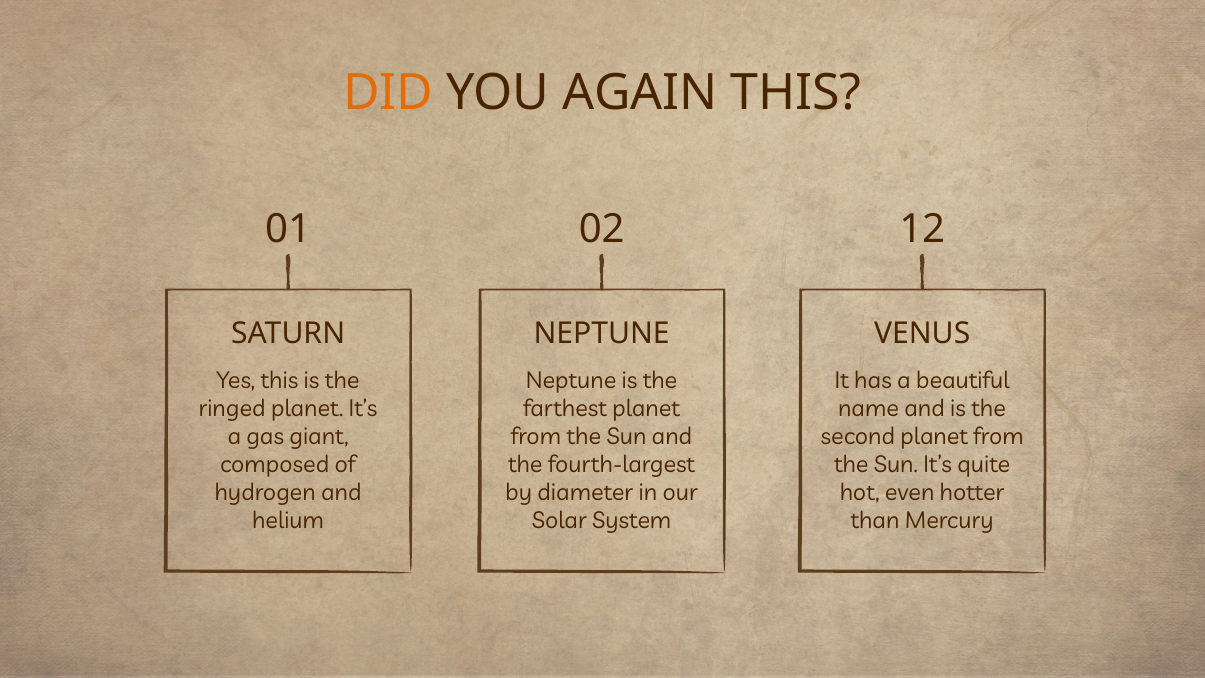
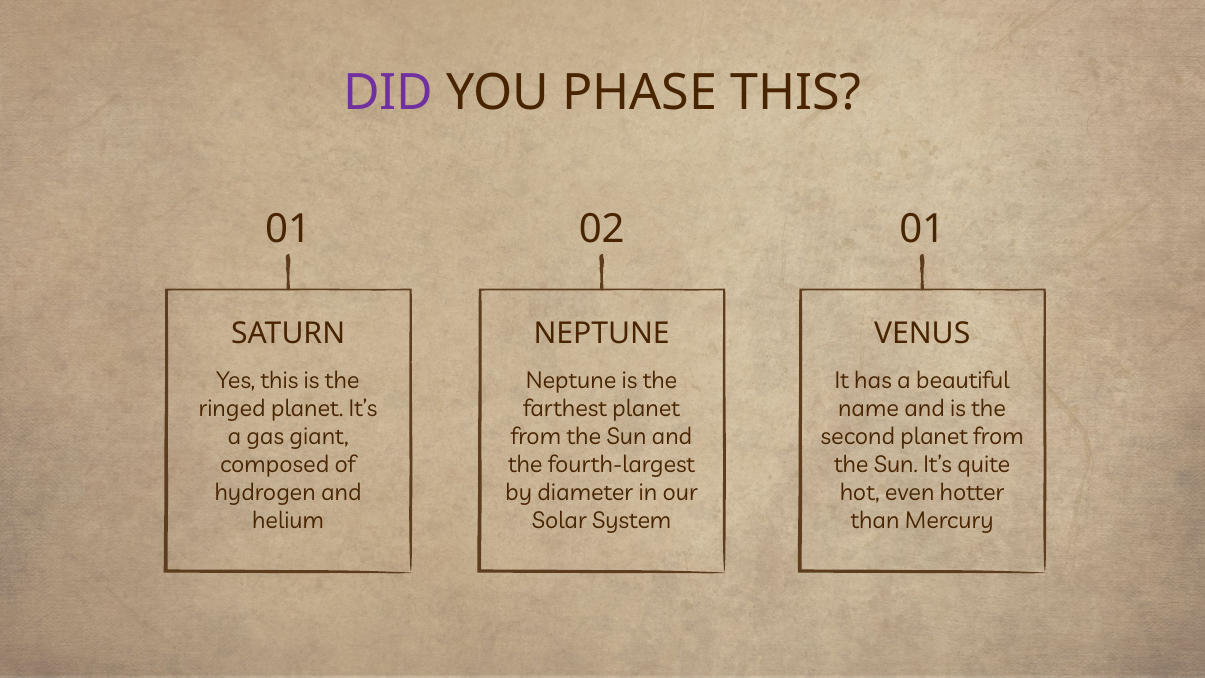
DID colour: orange -> purple (388, 93)
AGAIN: AGAIN -> PHASE (640, 93)
02 12: 12 -> 01 (922, 230)
